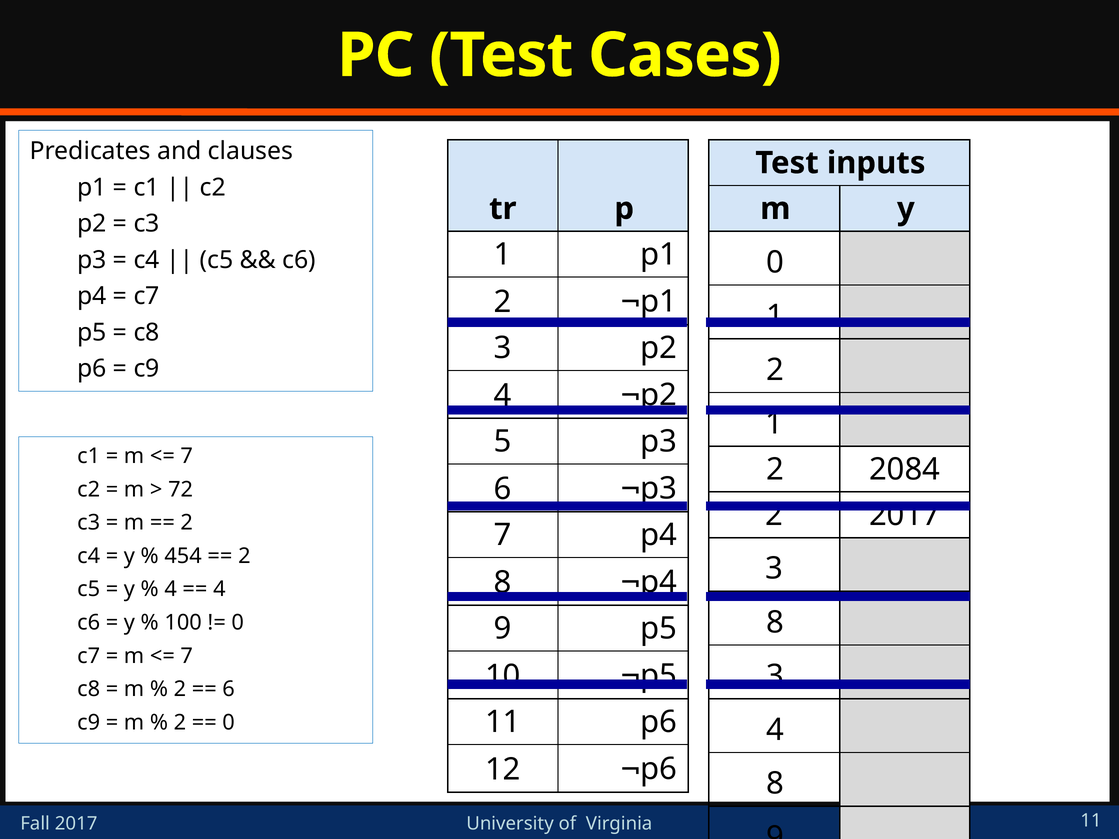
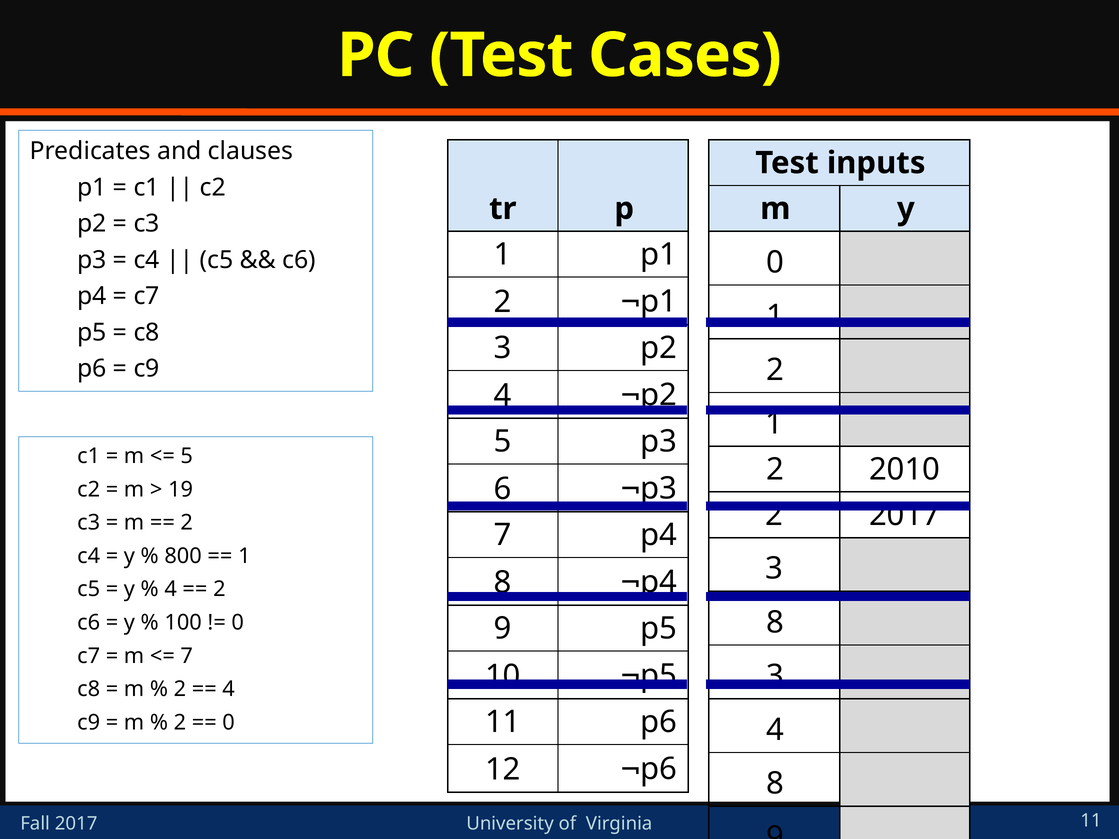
7: 7 -> 5 (187, 456)
2084: 2084 -> 2010 (905, 469)
72: 72 -> 19 (181, 489)
454: 454 -> 800 (183, 556)
2: 2 -> 1 (244, 556)
4: 4 -> 2 (219, 589)
6: 6 -> 4 (229, 689)
